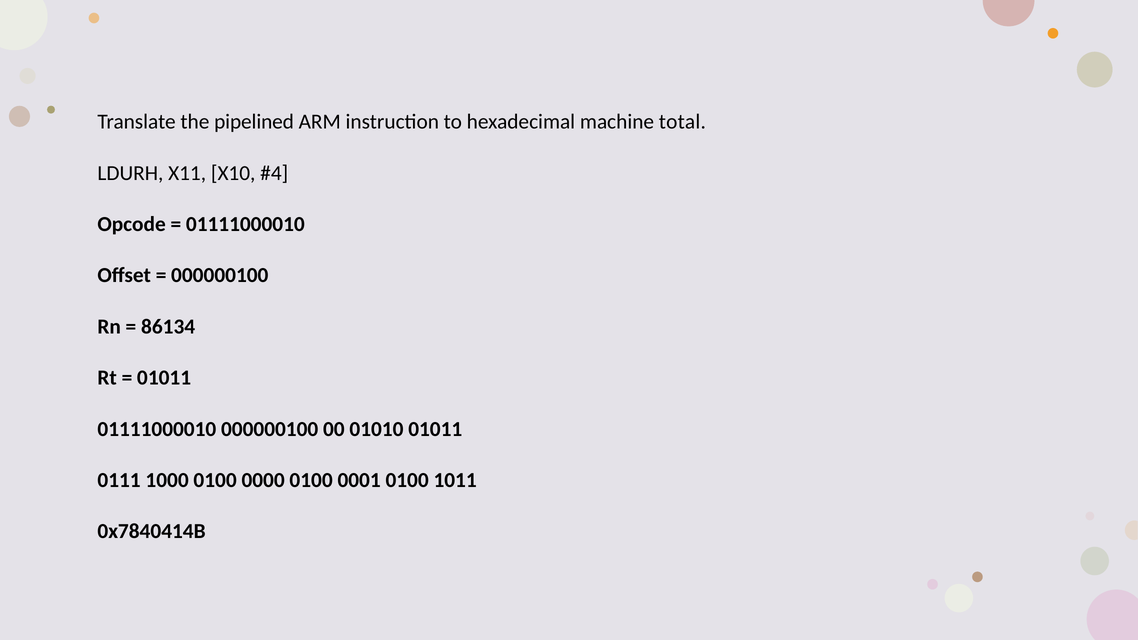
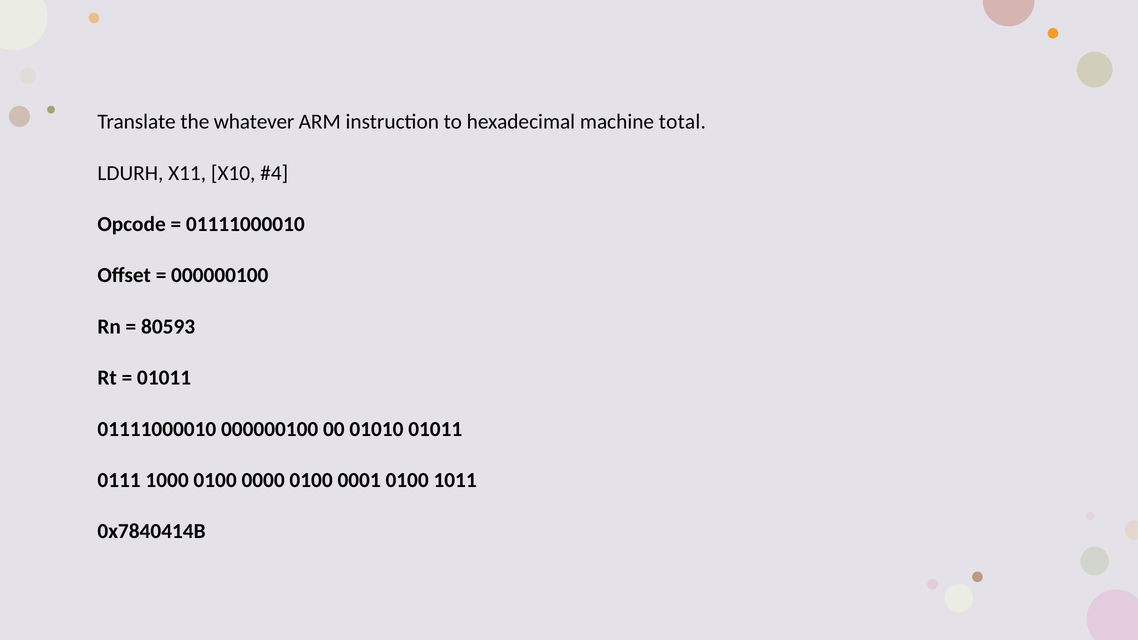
pipelined: pipelined -> whatever (254, 122)
86134: 86134 -> 80593 (168, 327)
